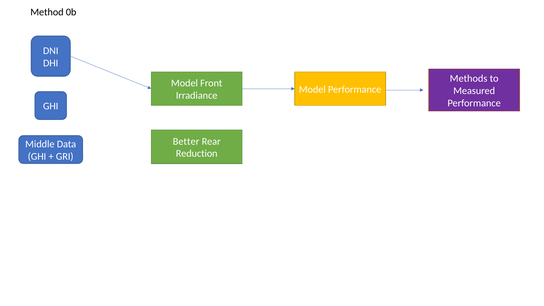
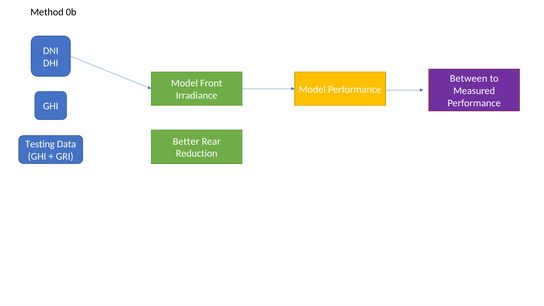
Methods: Methods -> Between (469, 78)
Middle: Middle -> Testing (40, 144)
